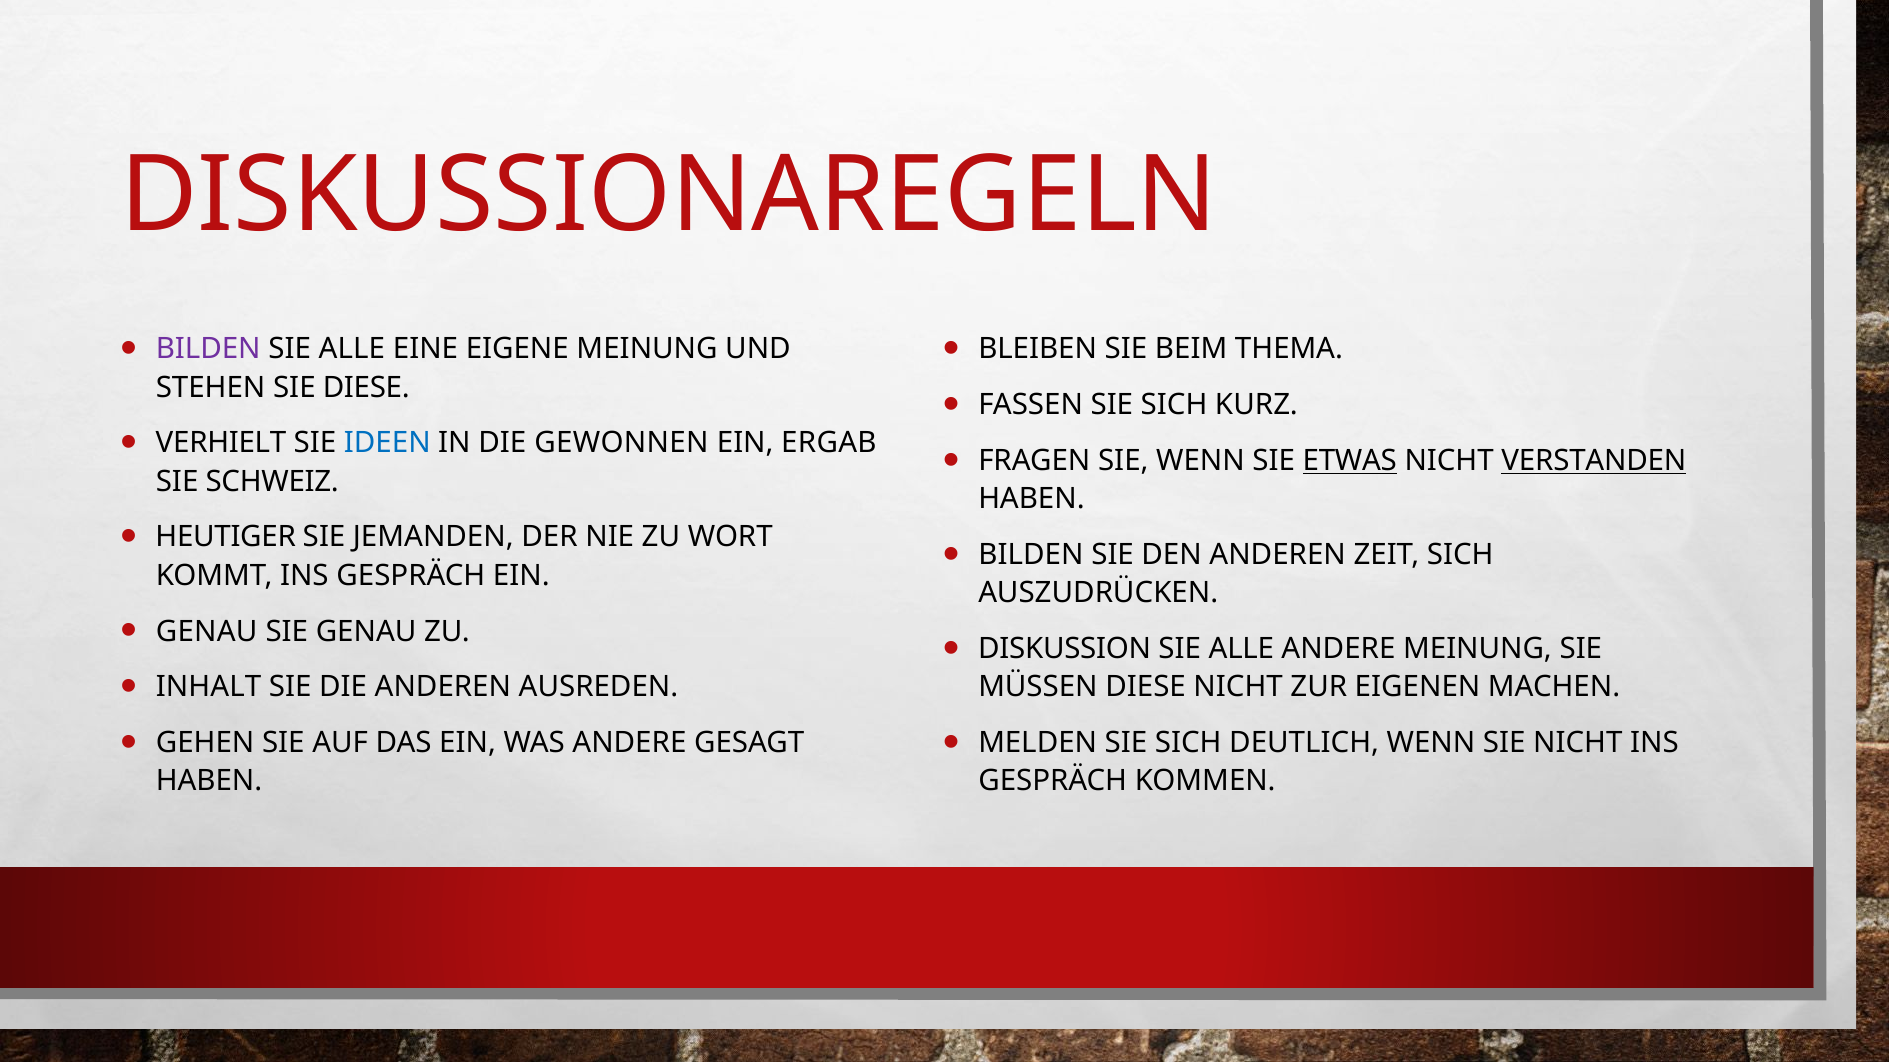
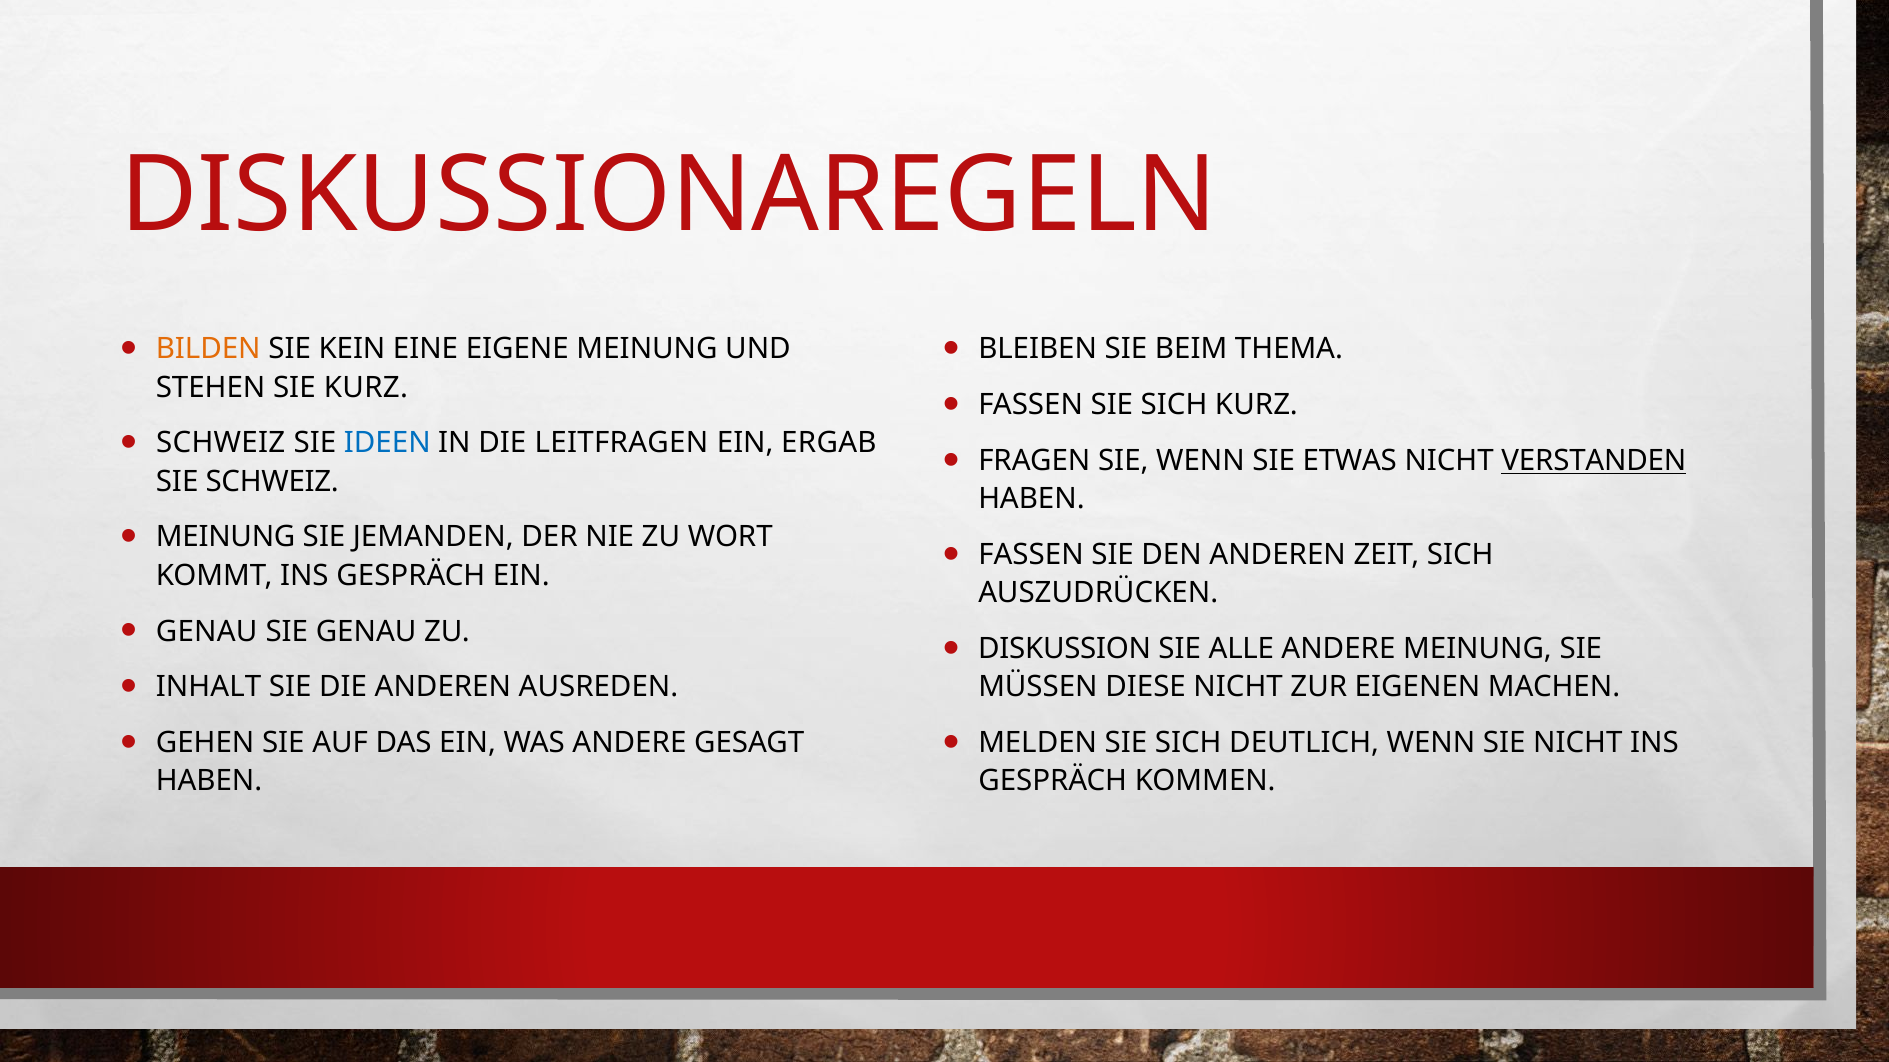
BILDEN colour: purple -> orange (208, 349)
ALLE: ALLE -> KEIN (352, 349)
SIE DIESE: DIESE -> KURZ (366, 388)
VERHIELT: VERHIELT -> SCHWEIZ (221, 443)
GEWONNEN: GEWONNEN -> LEITFRAGEN (621, 443)
ETWAS underline: present -> none (1350, 461)
HEUTIGER: HEUTIGER -> MEINUNG (226, 538)
BILDEN: BILDEN -> FASSEN (1031, 555)
